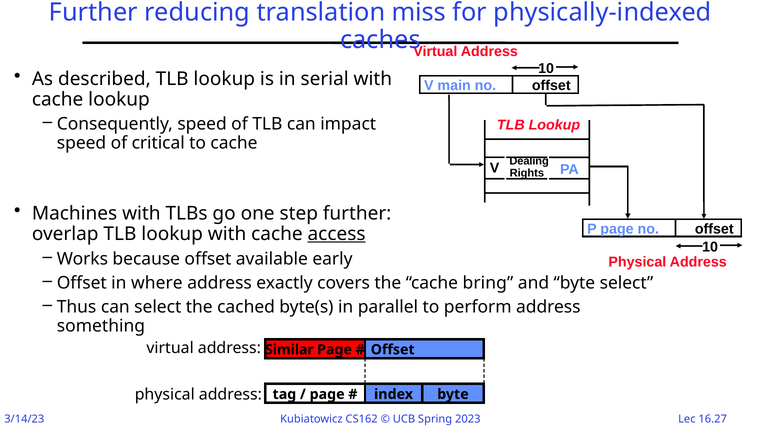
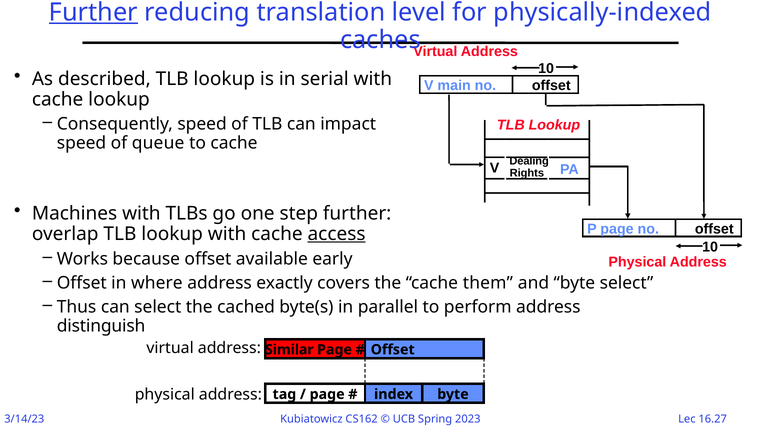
Further underline: none -> present (93, 12)
miss: miss -> level (419, 12)
critical: critical -> queue (158, 143)
bring: bring -> them (488, 283)
something: something -> distinguish (101, 326)
